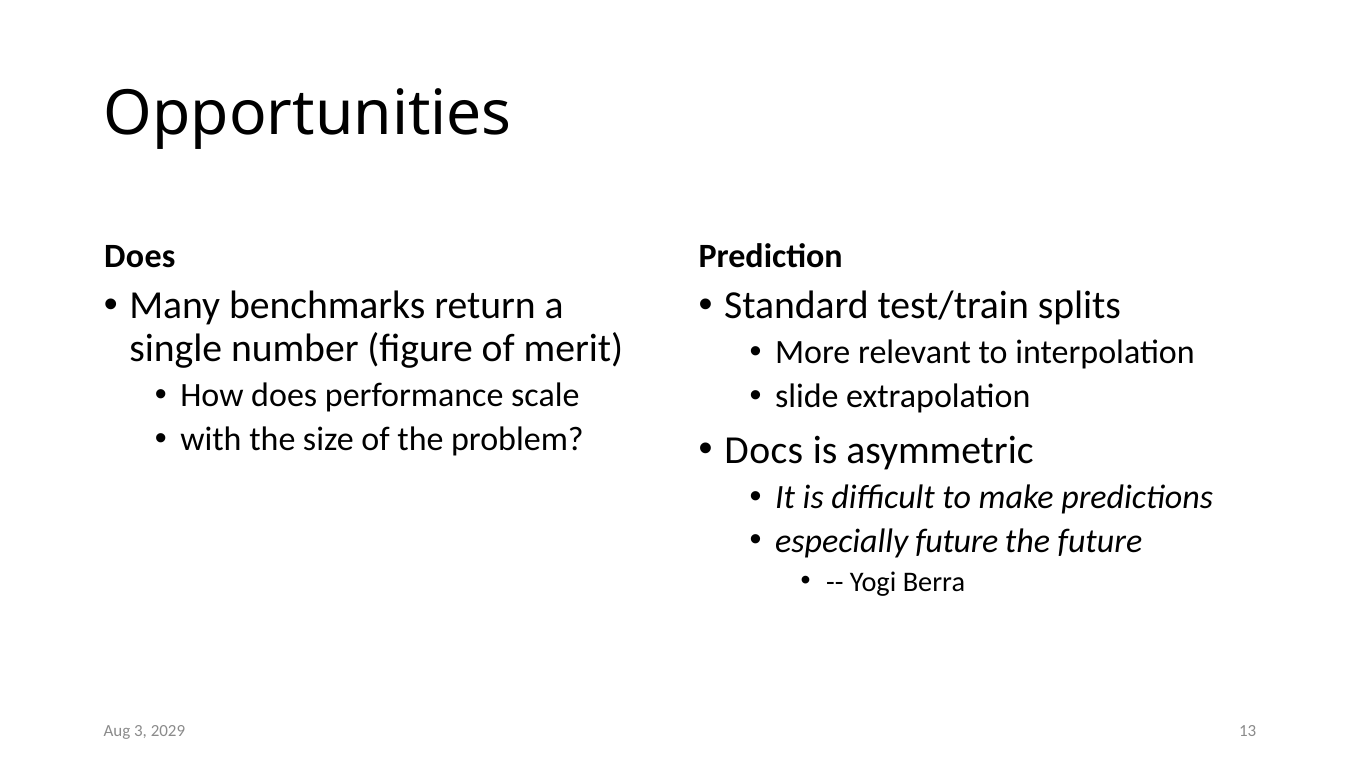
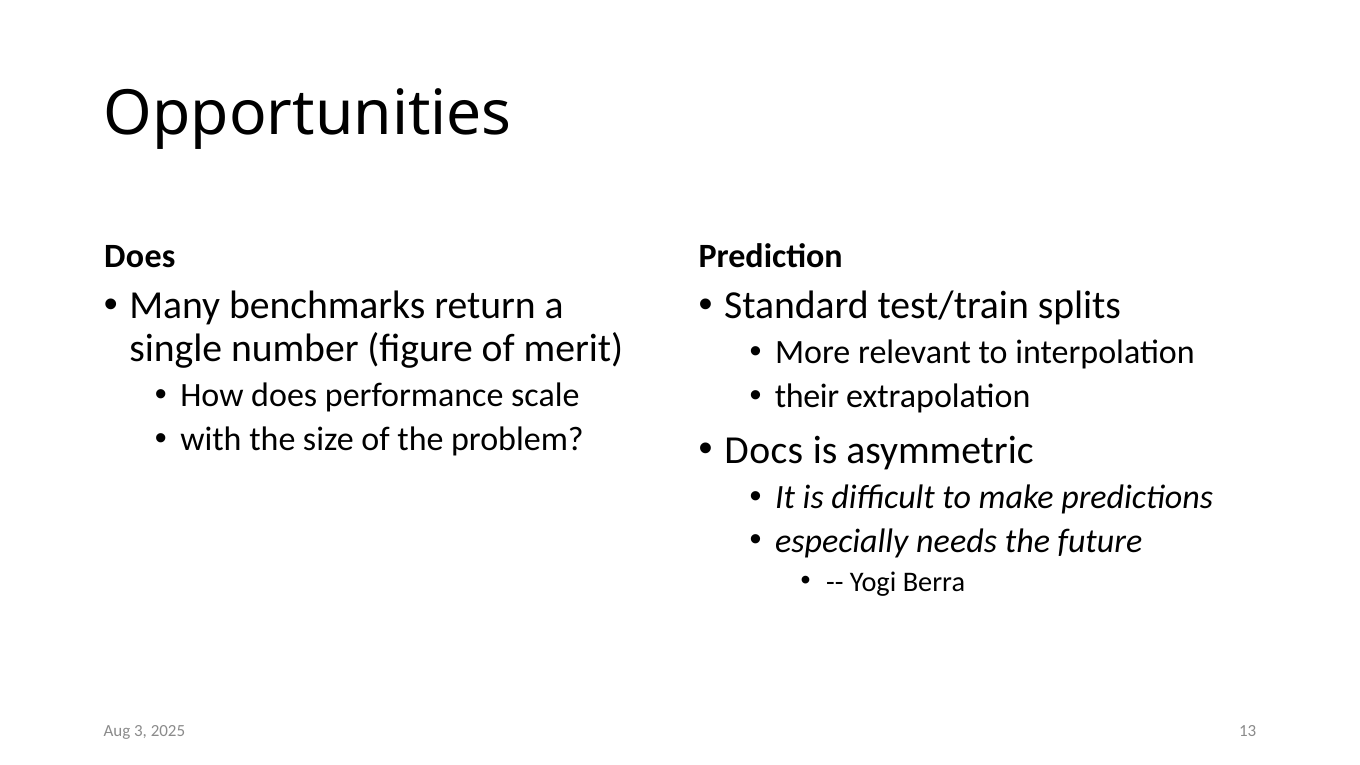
slide: slide -> their (807, 396)
especially future: future -> needs (957, 541)
2029: 2029 -> 2025 (168, 731)
